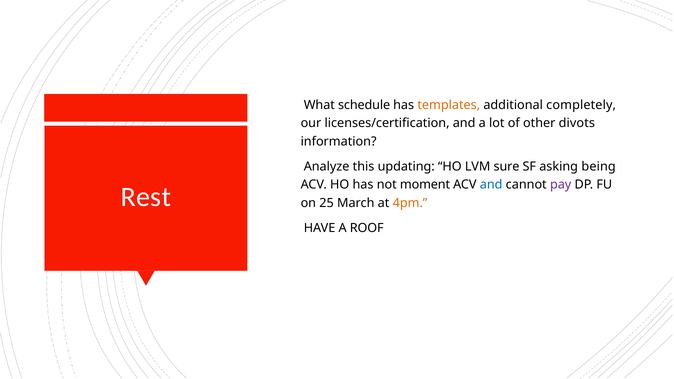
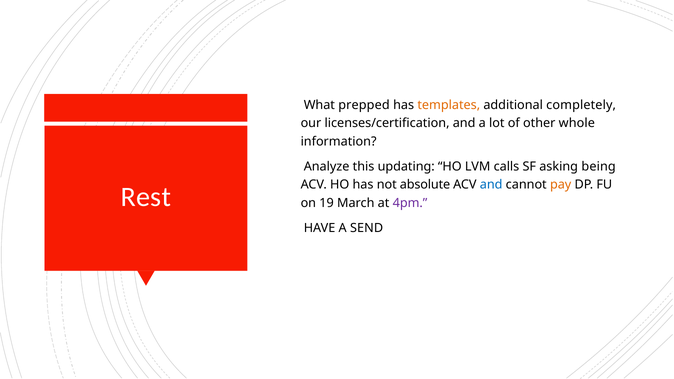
schedule: schedule -> prepped (364, 105)
divots: divots -> whole (577, 123)
sure: sure -> calls (506, 167)
moment: moment -> absolute (425, 185)
pay colour: purple -> orange (561, 185)
25: 25 -> 19 (327, 203)
4pm colour: orange -> purple (410, 203)
ROOF: ROOF -> SEND (367, 228)
